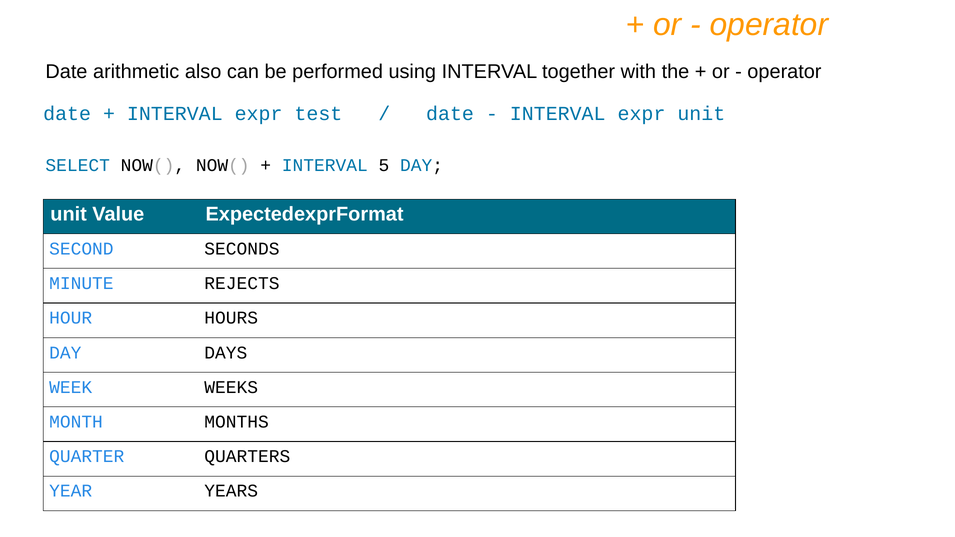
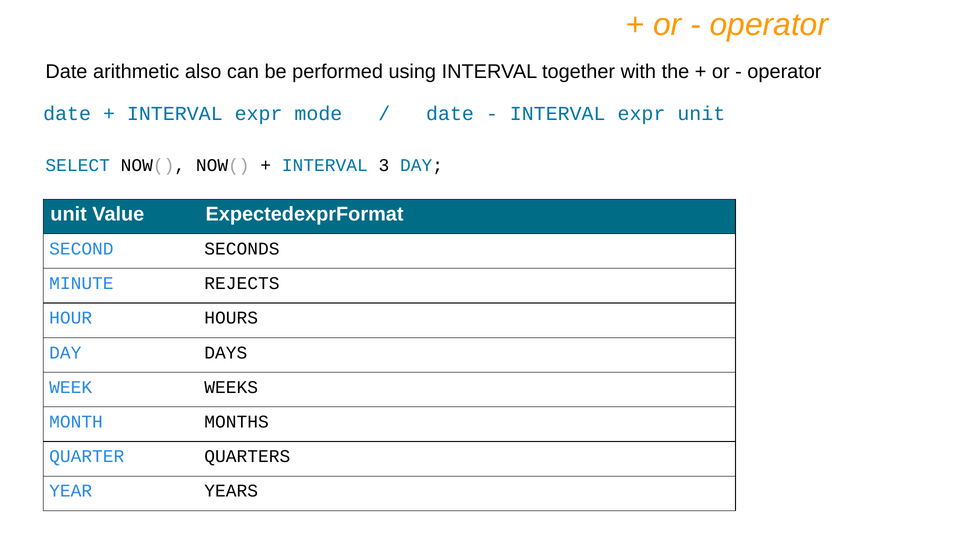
test: test -> mode (318, 114)
5: 5 -> 3 (384, 166)
